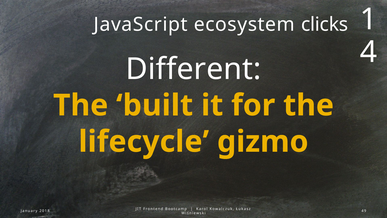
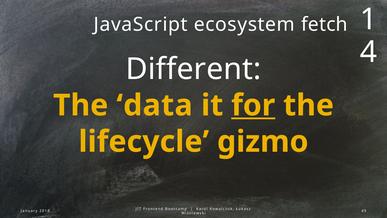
clicks: clicks -> fetch (324, 24)
built: built -> data (155, 105)
for underline: none -> present (253, 105)
